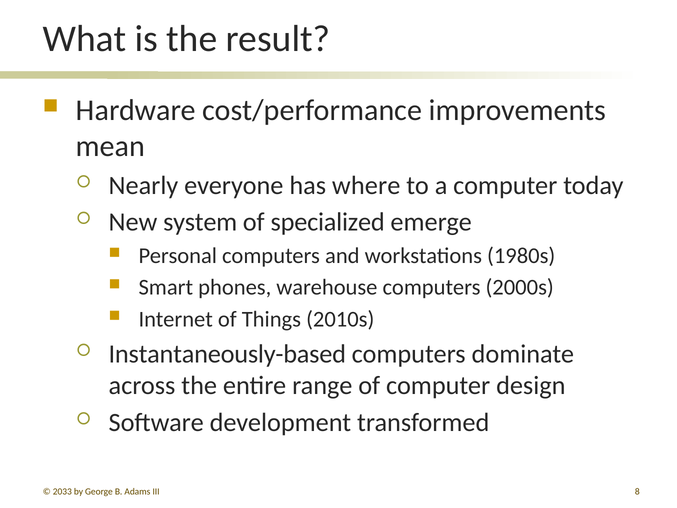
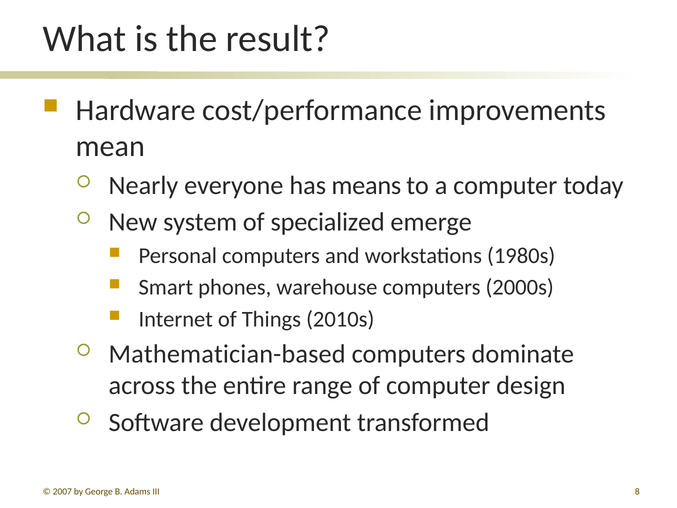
where: where -> means (366, 185)
Instantaneously-based: Instantaneously-based -> Mathematician-based (227, 354)
2033: 2033 -> 2007 (62, 491)
